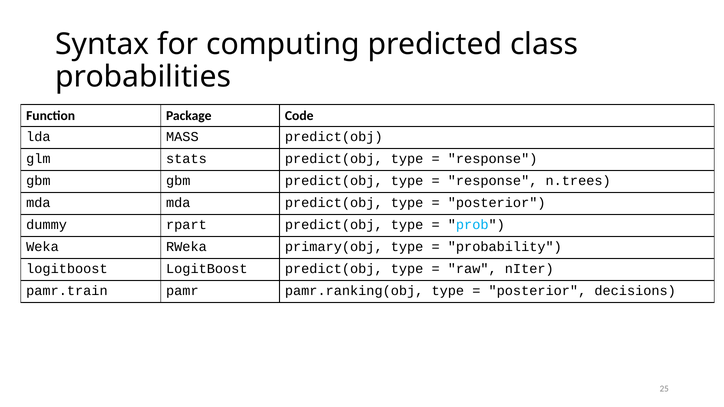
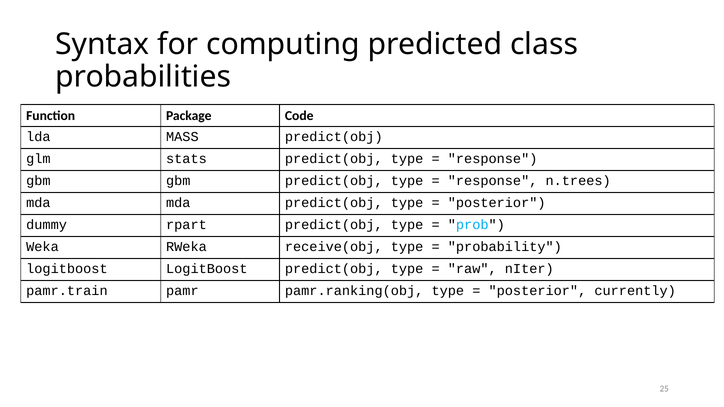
primary(obj: primary(obj -> receive(obj (334, 247)
decisions: decisions -> currently (635, 291)
